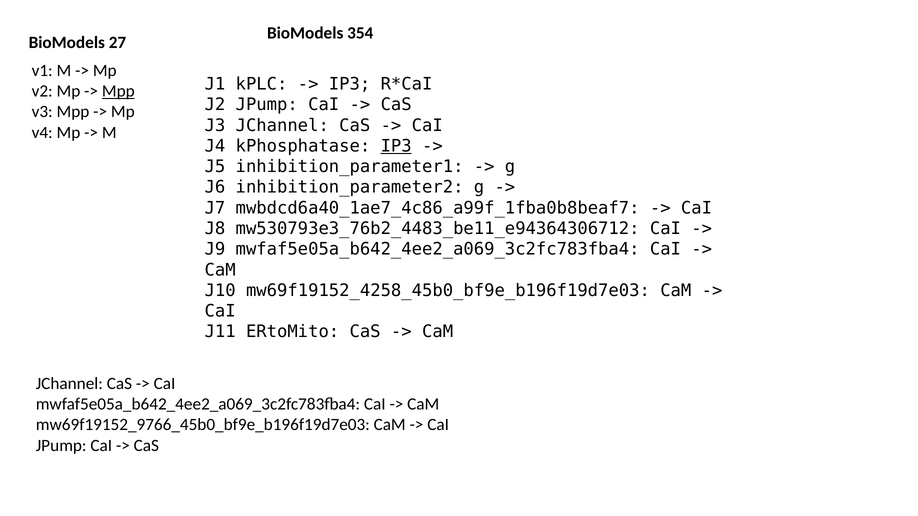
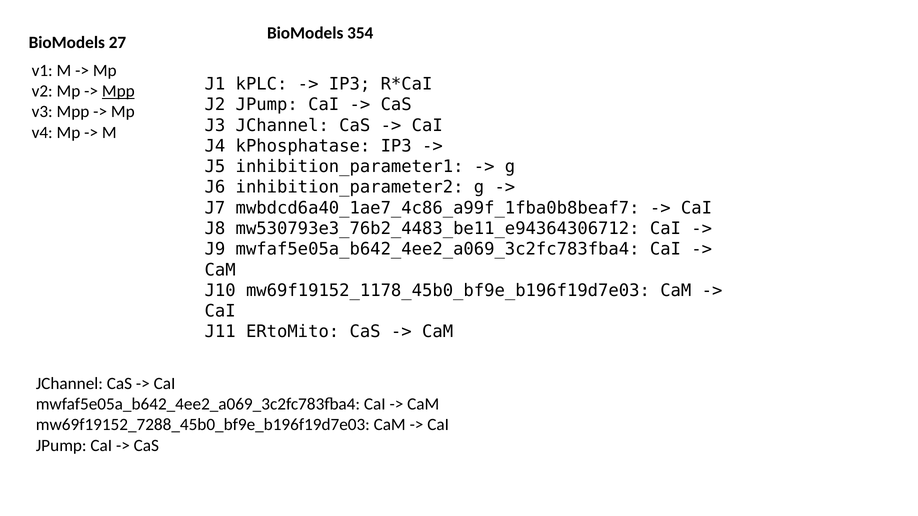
IP3 underline: present -> none (396, 146)
mw69f19152_4258_45b0_bf9e_b196f19d7e03: mw69f19152_4258_45b0_bf9e_b196f19d7e03 -> mw69f19152_1178_45b0_bf9e_b196f19d7e03 (448, 291)
mw69f19152_9766_45b0_bf9e_b196f19d7e03: mw69f19152_9766_45b0_bf9e_b196f19d7e03 -> mw69f19152_7288_45b0_bf9e_b196f19d7e03 (203, 425)
